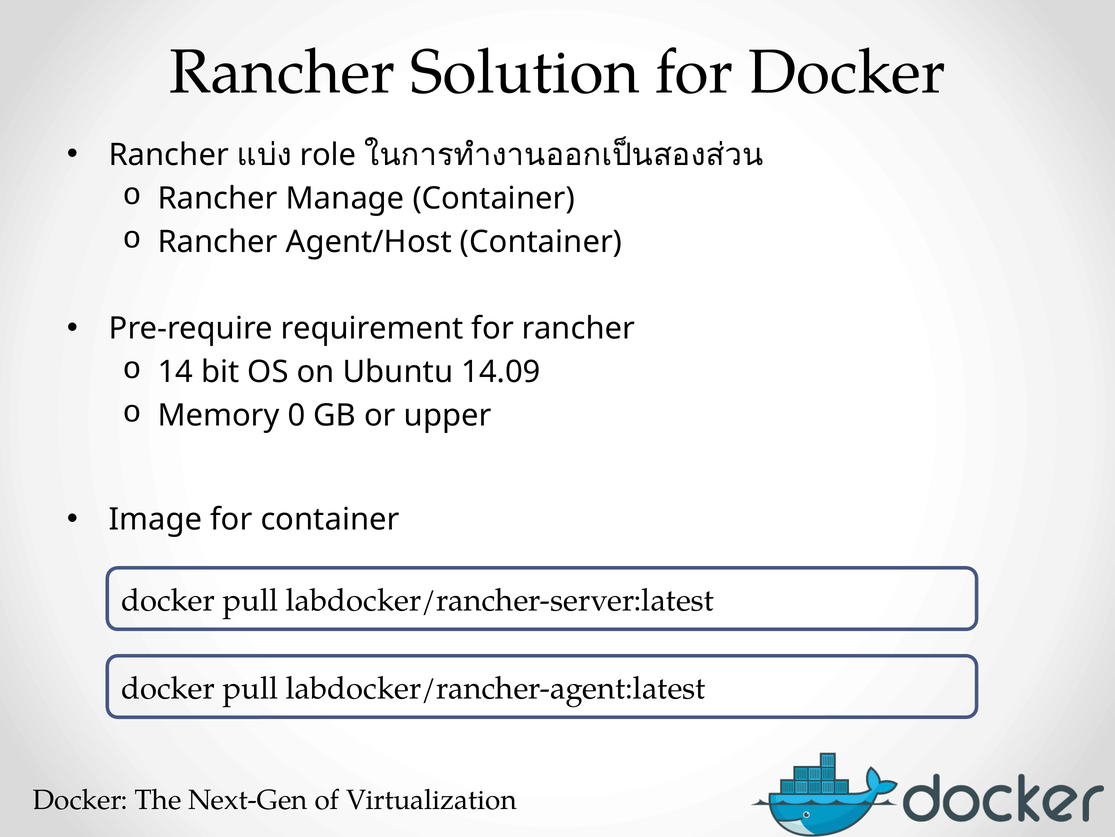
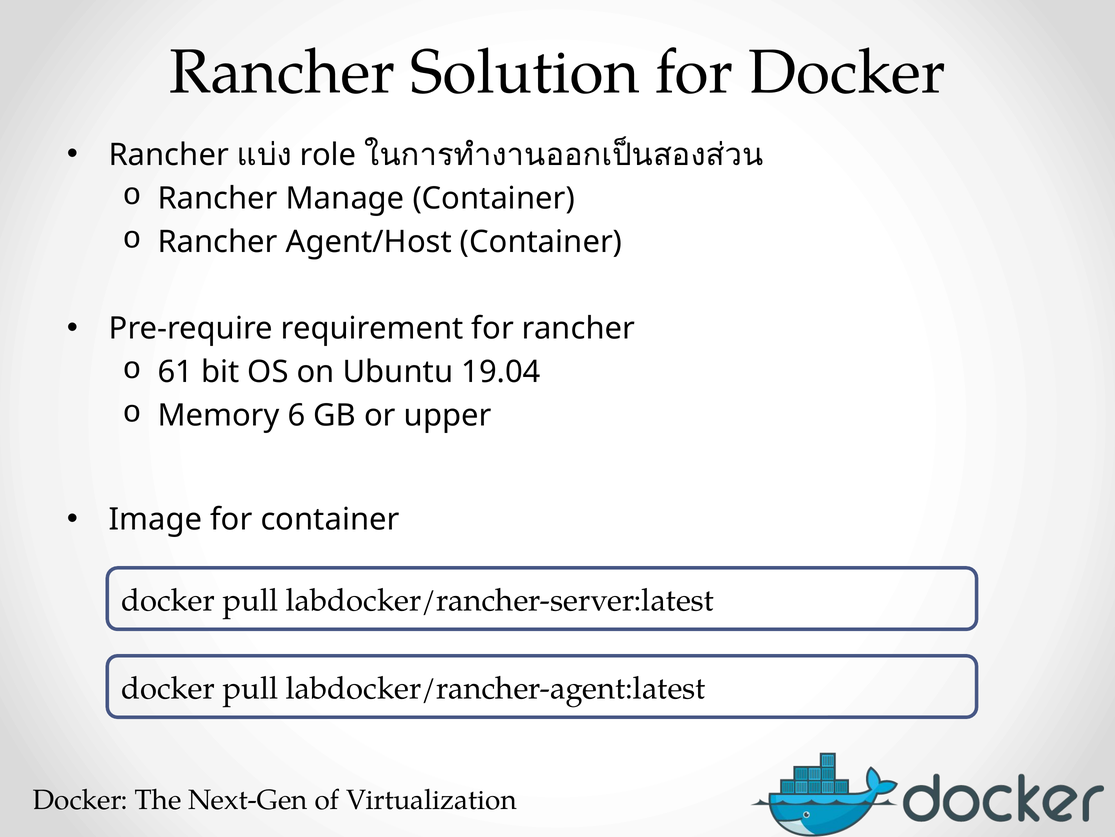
14: 14 -> 61 (175, 372)
14.09: 14.09 -> 19.04 (501, 372)
0: 0 -> 6 (296, 415)
